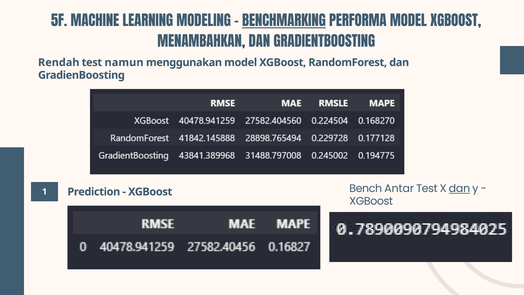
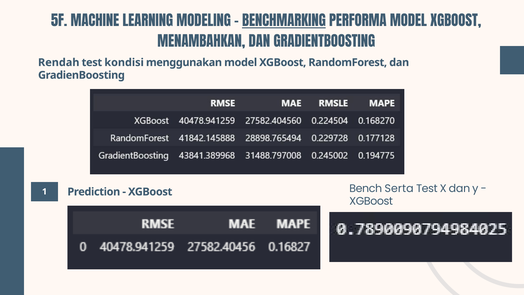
namun: namun -> kondisi (124, 62)
Antar: Antar -> Serta (399, 188)
dan underline: present -> none (459, 188)
